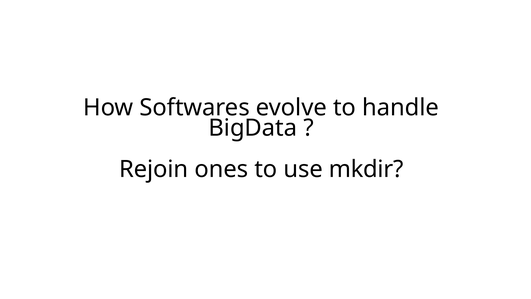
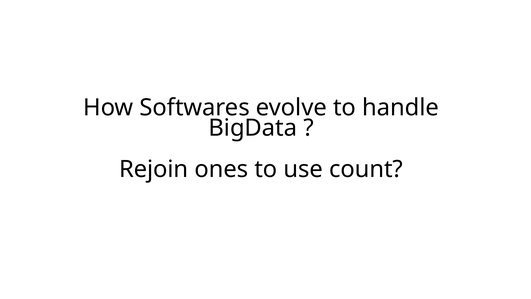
mkdir: mkdir -> count (366, 169)
